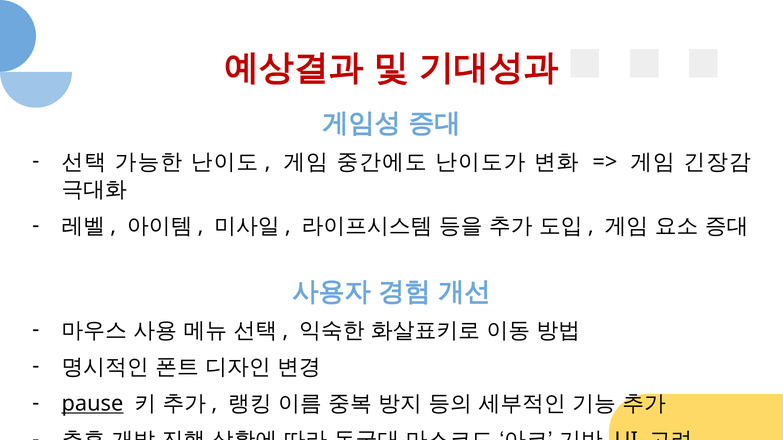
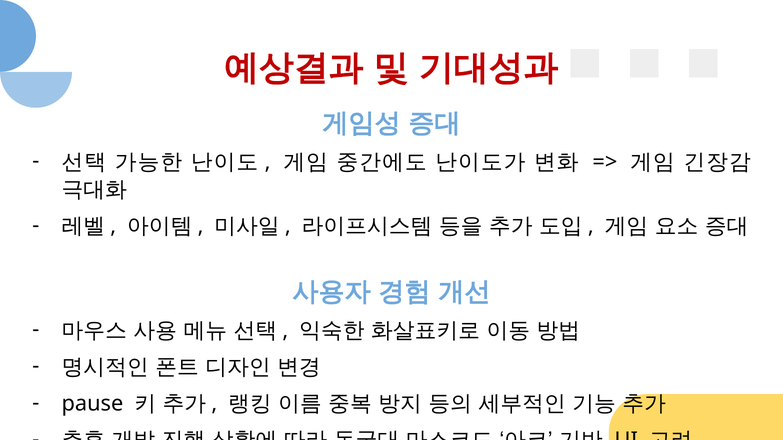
pause underline: present -> none (92, 404)
